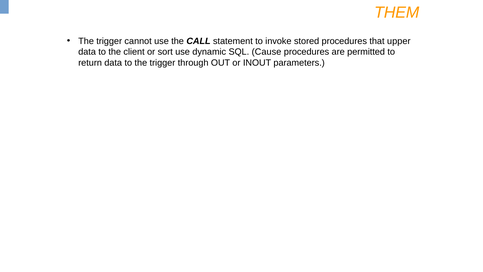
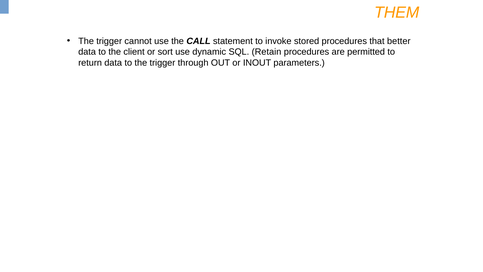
upper: upper -> better (399, 41)
Cause: Cause -> Retain (267, 52)
